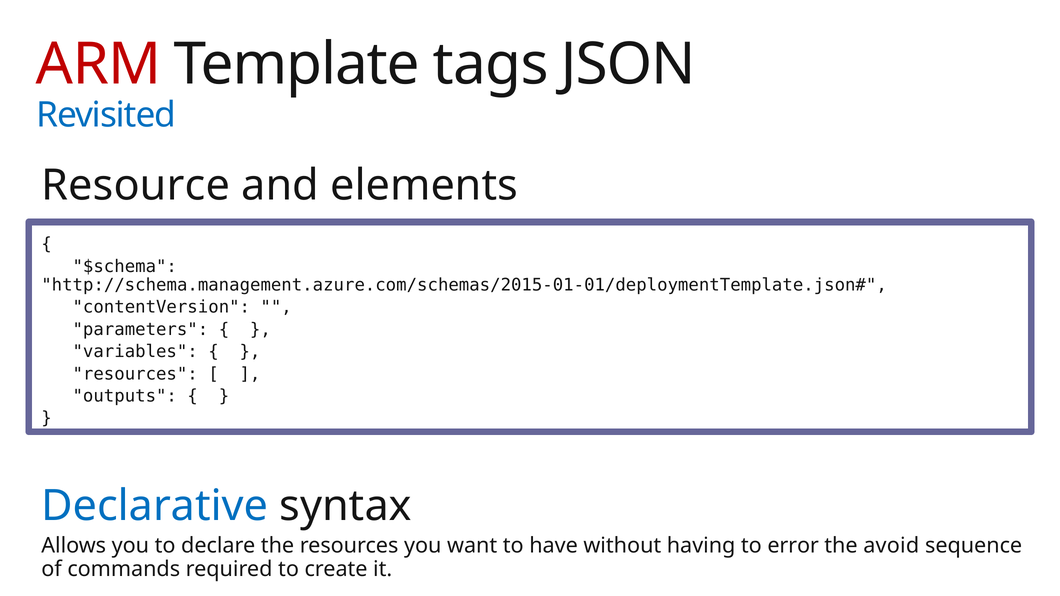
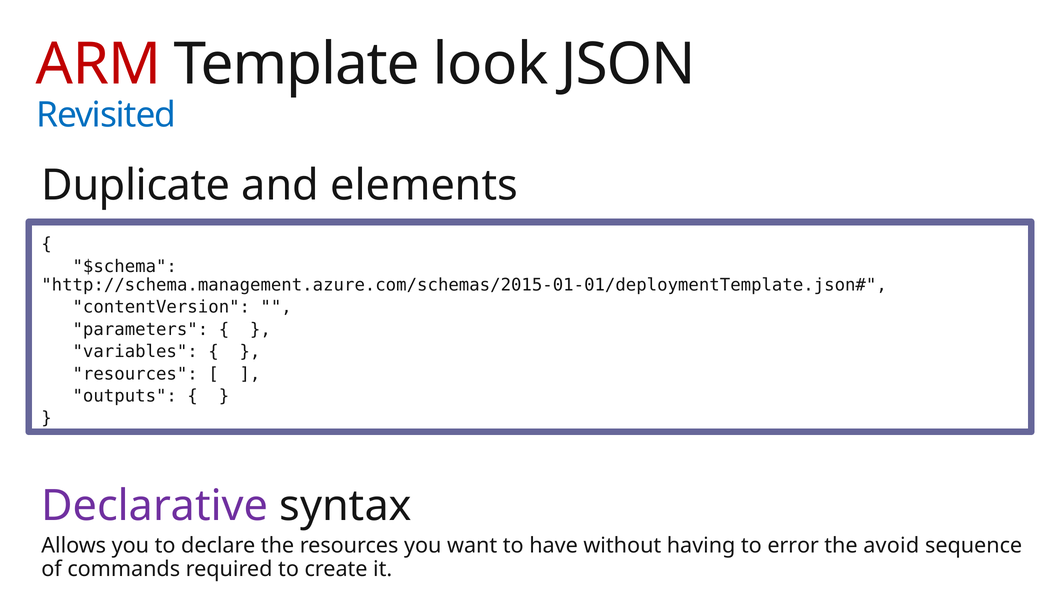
tags: tags -> look (491, 64)
Resource: Resource -> Duplicate (136, 186)
Declarative colour: blue -> purple (155, 506)
